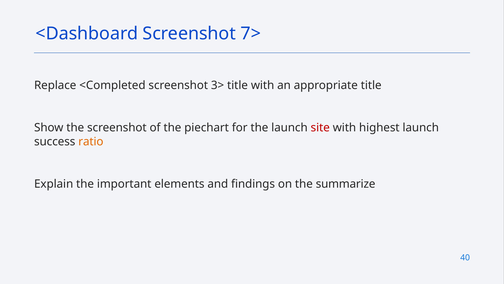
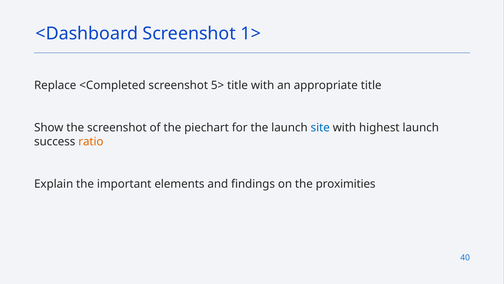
7>: 7> -> 1> (251, 34)
3>: 3> -> 5> (218, 85)
site colour: red -> blue (320, 127)
summarize: summarize -> proximities (346, 184)
